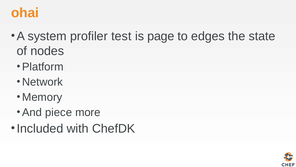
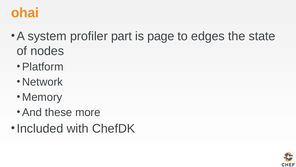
test: test -> part (121, 36)
piece: piece -> these (59, 112)
